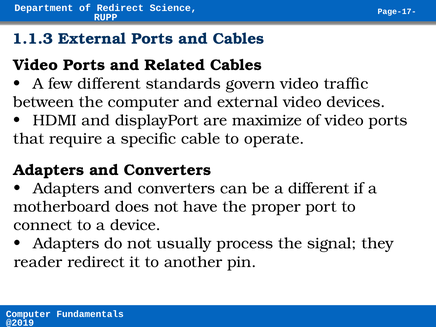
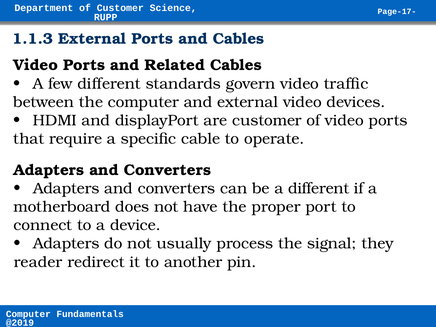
of Redirect: Redirect -> Customer (120, 8)
are maximize: maximize -> customer (267, 120)
